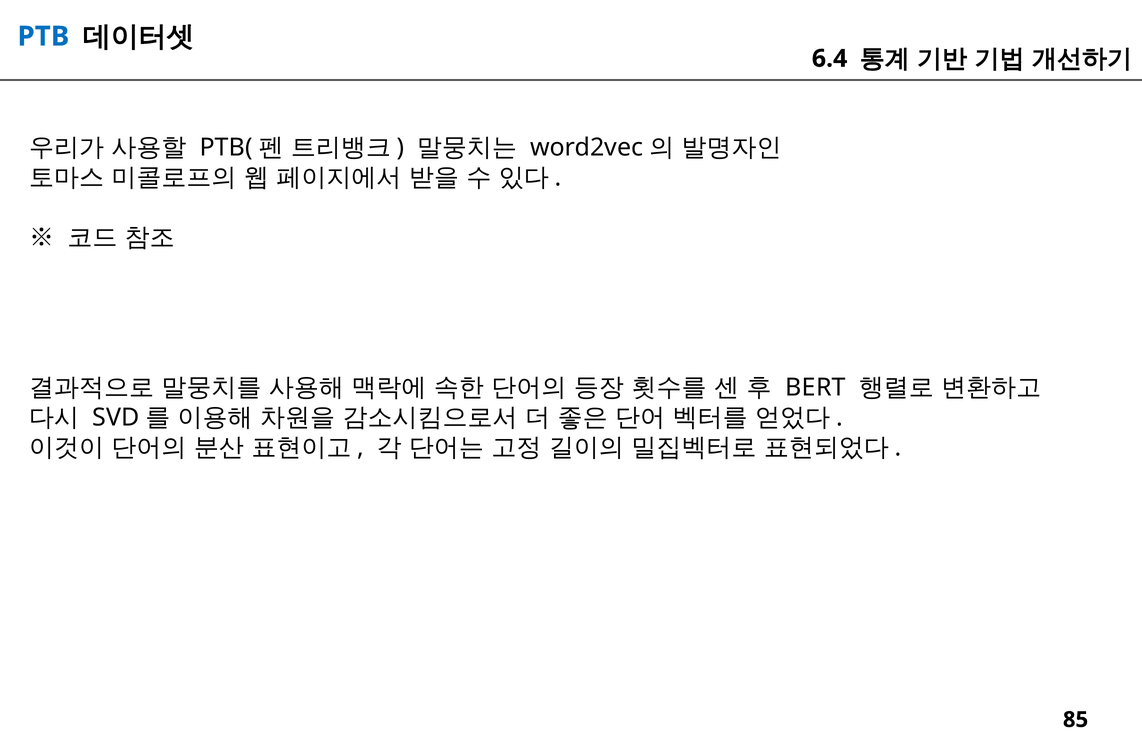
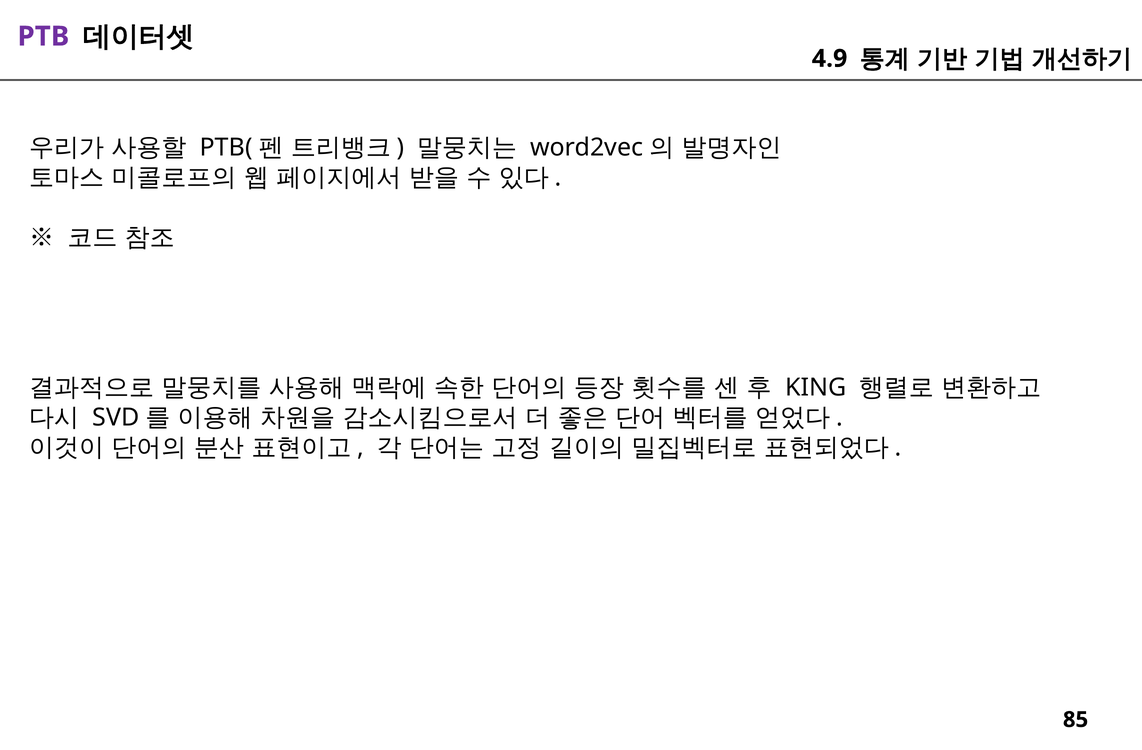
PTB colour: blue -> purple (43, 36)
6.4: 6.4 -> 4.9 (830, 59)
BERT: BERT -> KING (816, 388)
